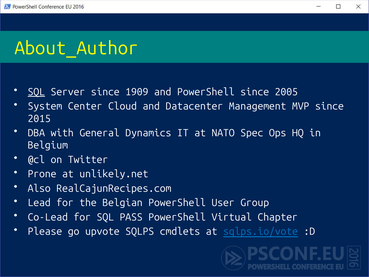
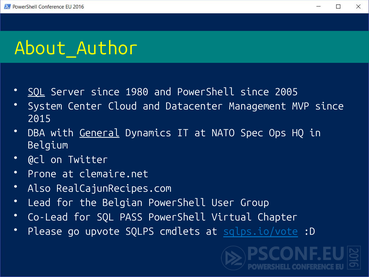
1909: 1909 -> 1980 (137, 92)
General underline: none -> present (99, 133)
unlikely.net: unlikely.net -> clemaire.net (114, 174)
